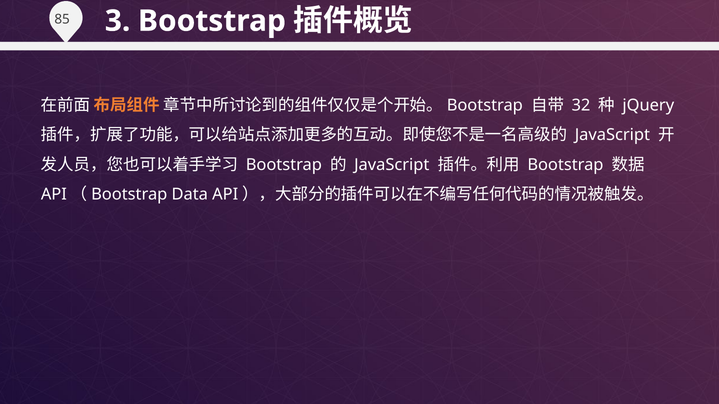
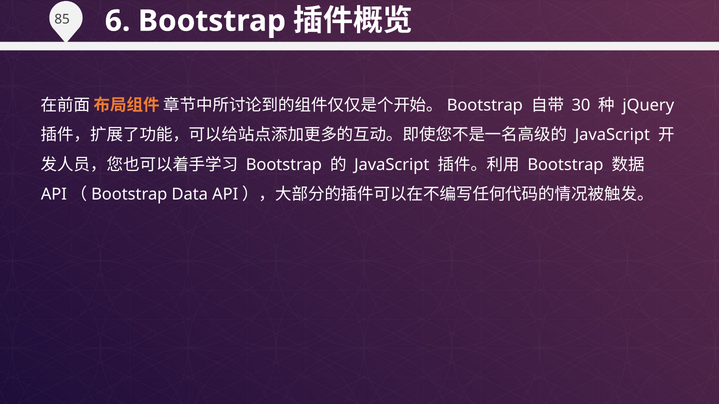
3: 3 -> 6 (118, 21)
32: 32 -> 30 (581, 105)
